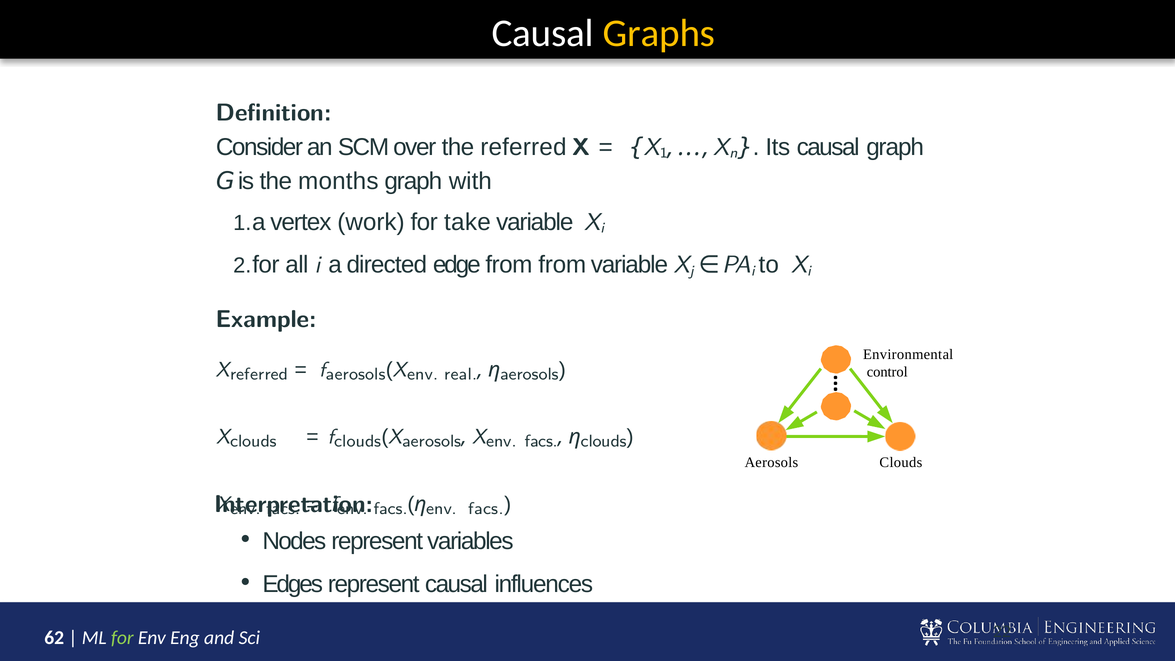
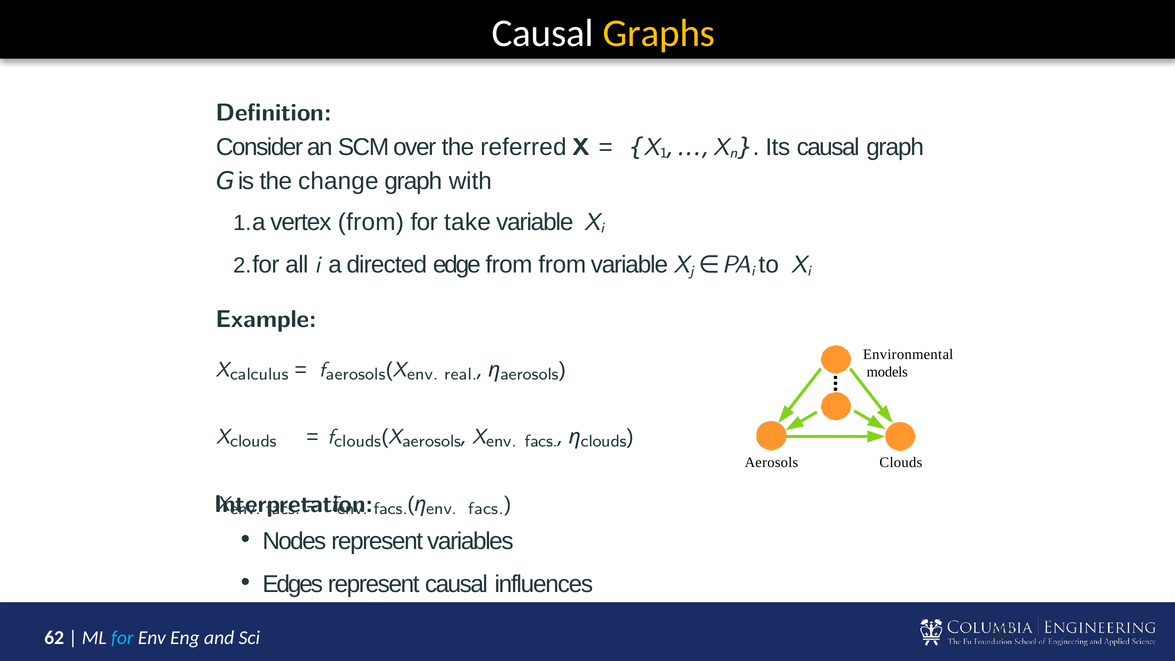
months: months -> change (338, 181)
vertex work: work -> from (371, 222)
X referred: referred -> calculus (259, 374)
control: control -> models (887, 372)
for colour: light green -> light blue (122, 638)
